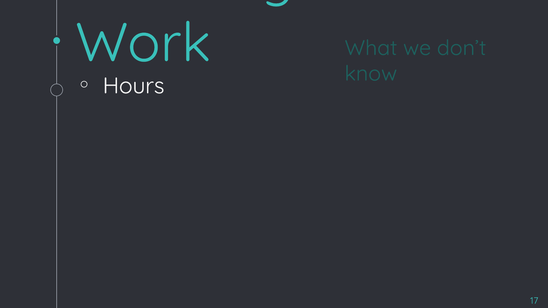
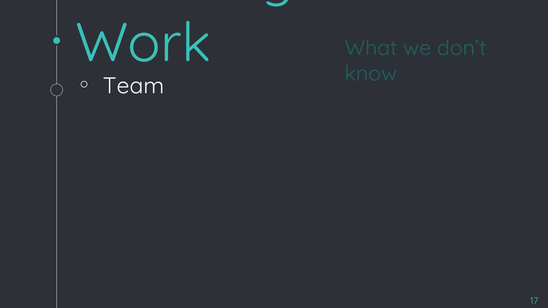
Hours: Hours -> Team (133, 86)
